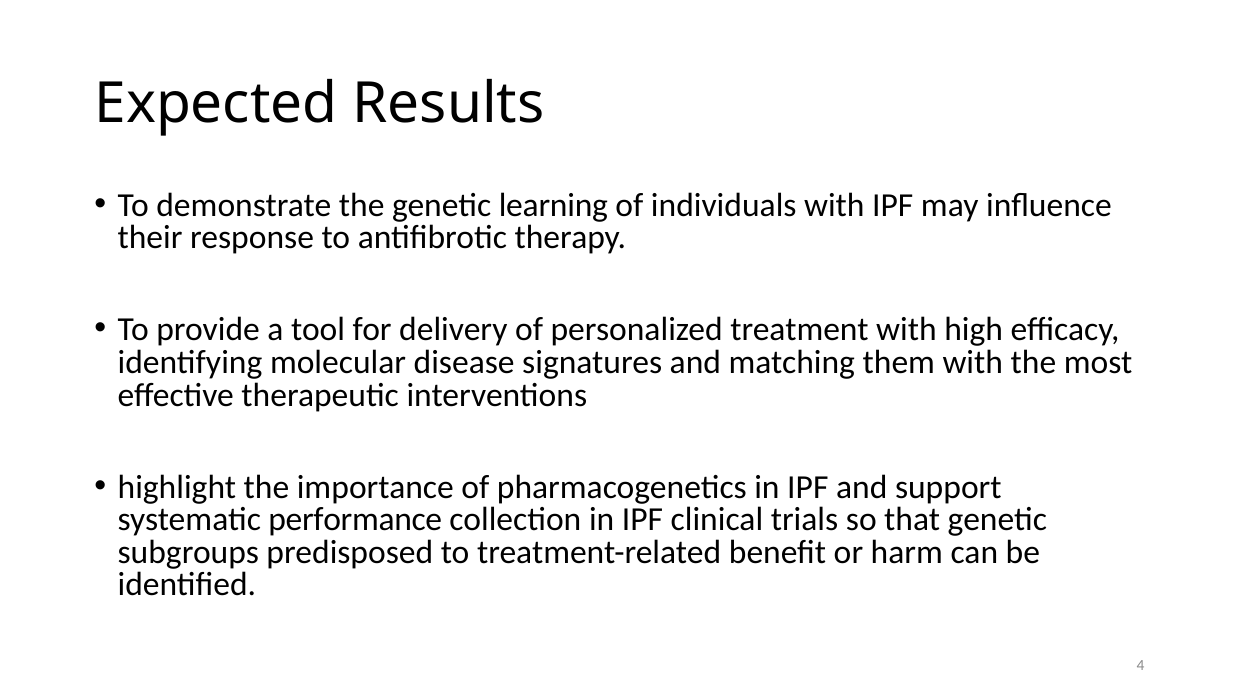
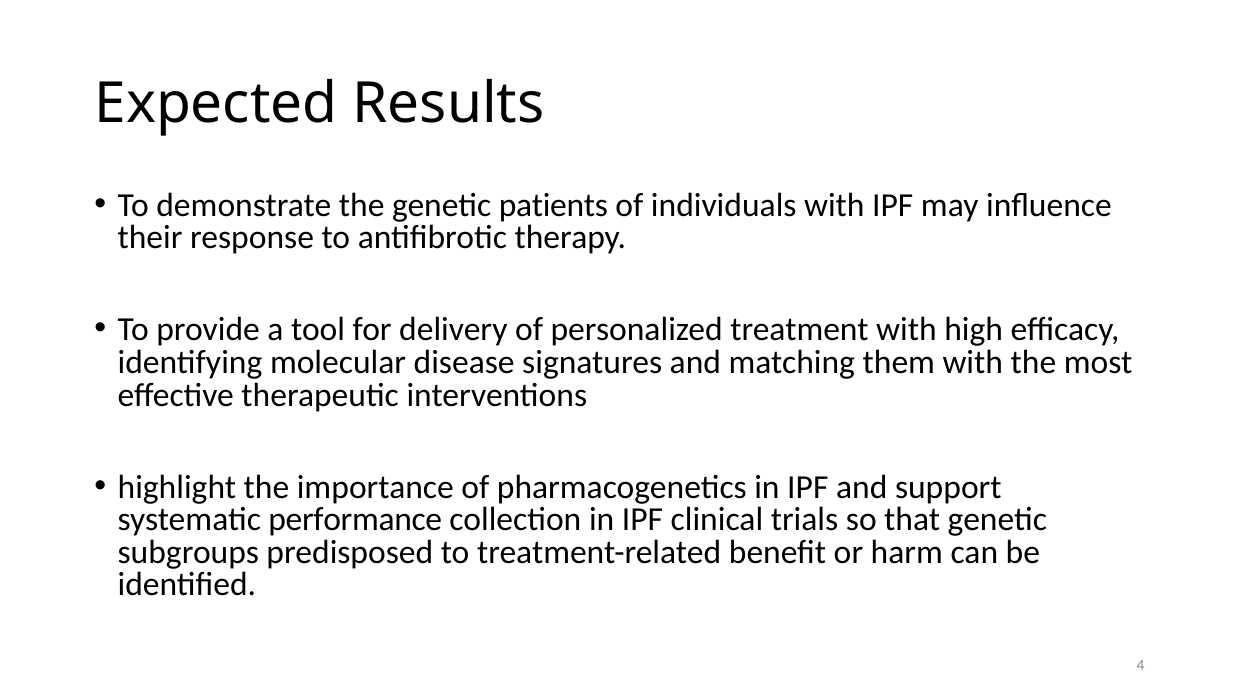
learning: learning -> patients (553, 205)
